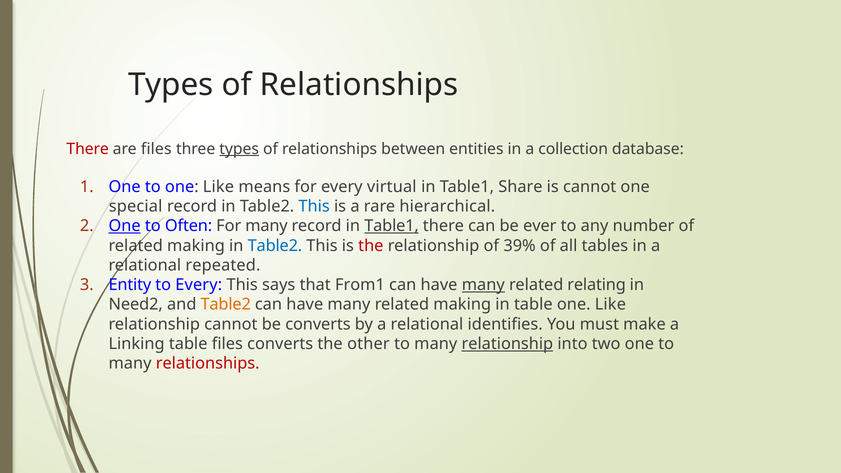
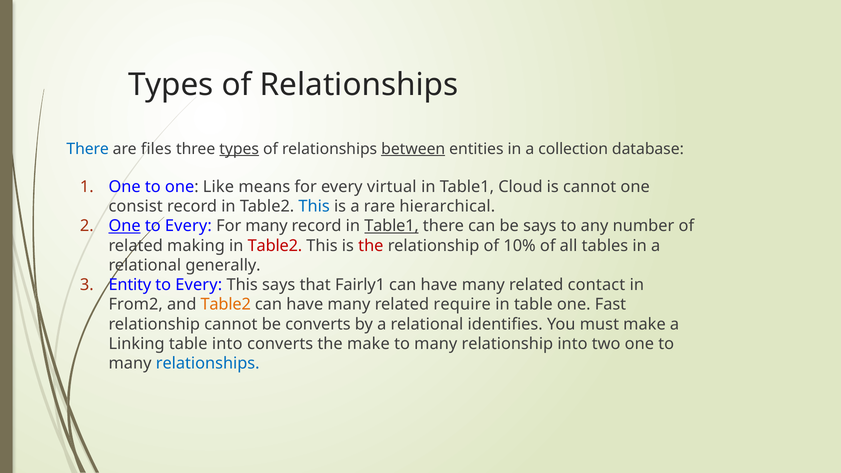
There colour: red -> blue (88, 149)
between underline: none -> present (413, 149)
Share: Share -> Cloud (520, 187)
special: special -> consist (136, 206)
Often: Often -> Every (188, 226)
be ever: ever -> says (540, 226)
Table2 colour: blue -> red (275, 246)
39%: 39% -> 10% (520, 246)
repeated: repeated -> generally (223, 265)
From1: From1 -> Fairly1 (360, 285)
many underline: present -> none (483, 285)
relating: relating -> contact (596, 285)
Need2: Need2 -> From2 (136, 305)
many related making: making -> require (462, 305)
table one Like: Like -> Fast (610, 305)
table files: files -> into (227, 344)
the other: other -> make (368, 344)
relationship underline: present -> none (507, 344)
relationships colour: red -> blue (208, 364)
